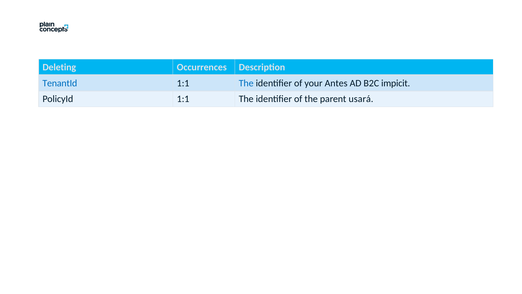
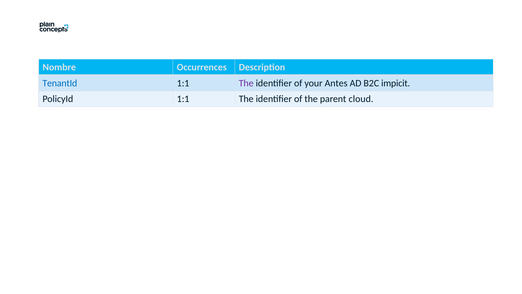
Deleting: Deleting -> Nombre (59, 67)
The colour: blue -> purple (246, 83)
usará: usará -> cloud (361, 99)
